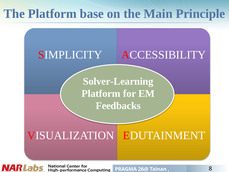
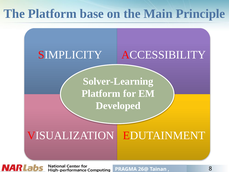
Feedbacks: Feedbacks -> Developed (118, 106)
